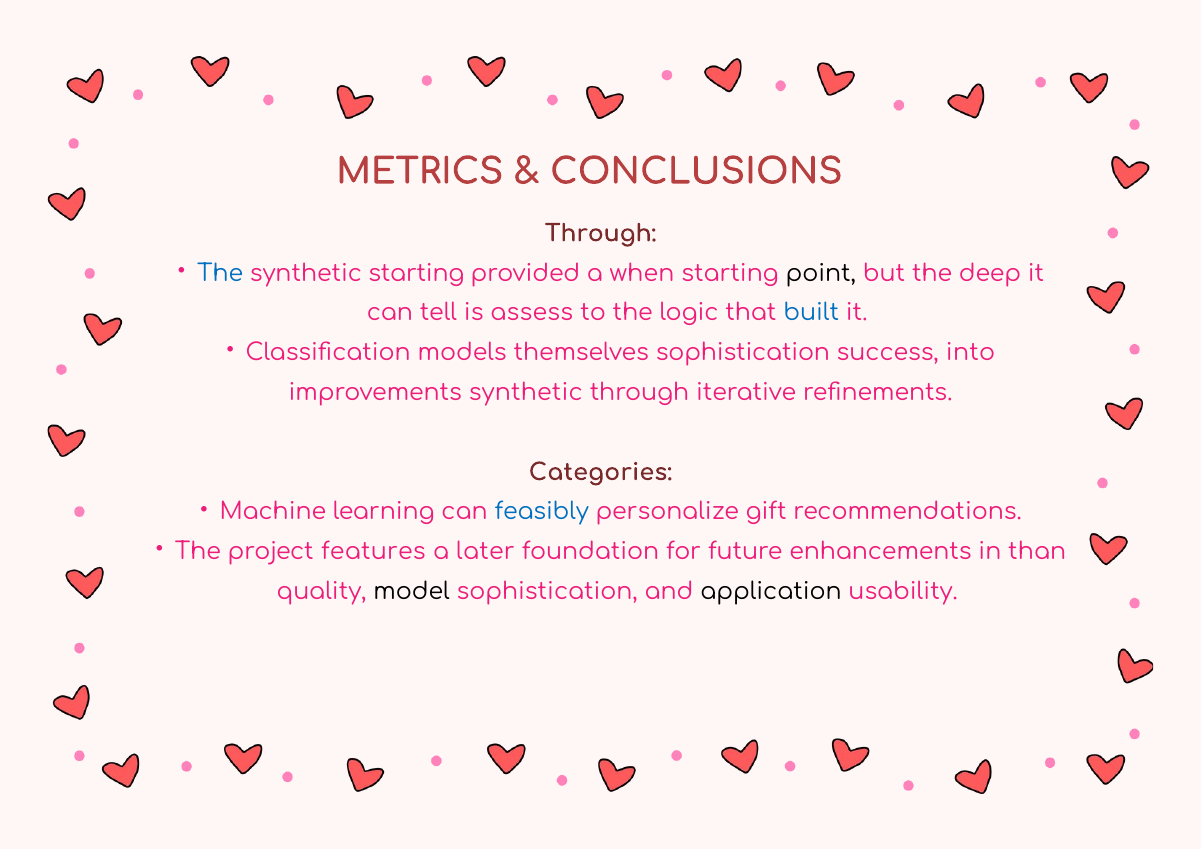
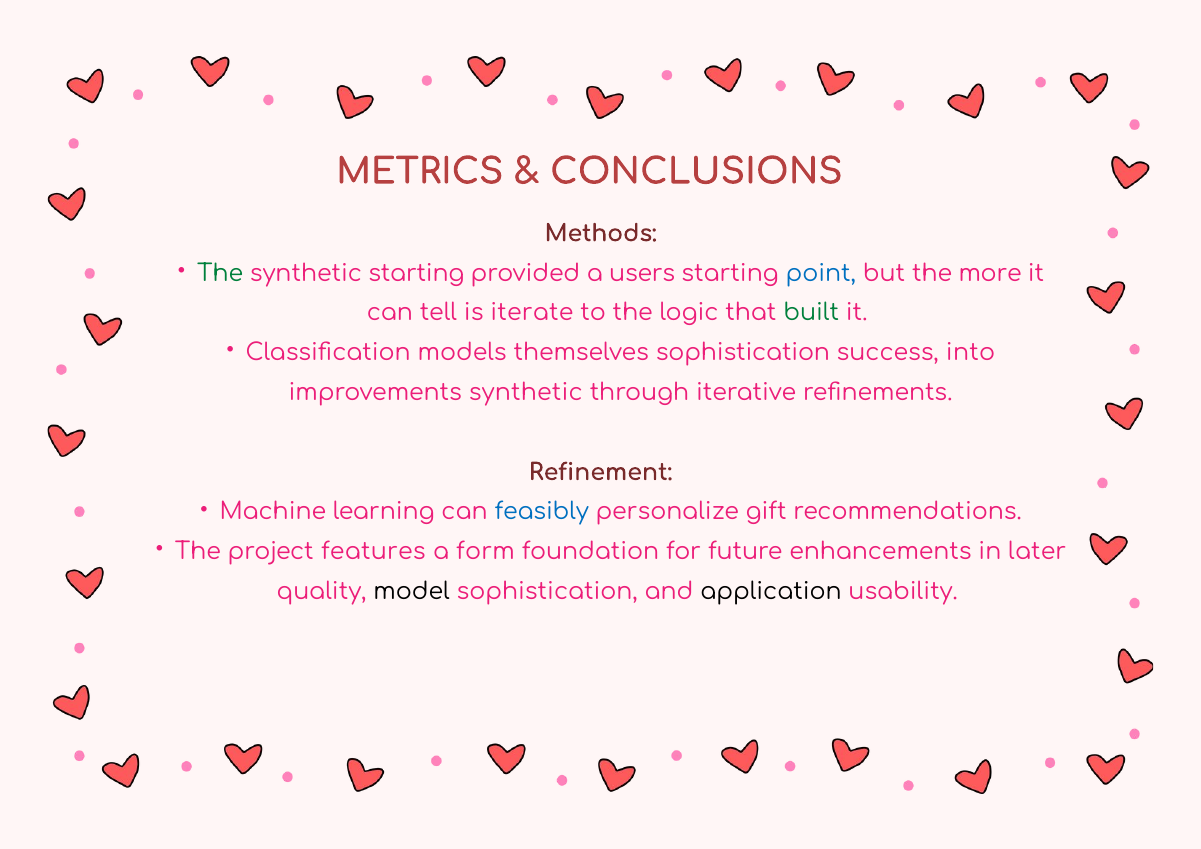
Through: Through -> Methods (601, 233)
The colour: blue -> green (220, 273)
when: when -> users (642, 273)
point colour: black -> blue (821, 273)
deep: deep -> more (990, 273)
assess: assess -> iterate (532, 313)
built colour: blue -> green (811, 313)
Categories: Categories -> Refinement (600, 472)
later: later -> form (485, 552)
than: than -> later (1037, 552)
